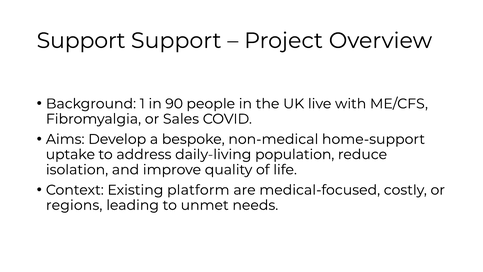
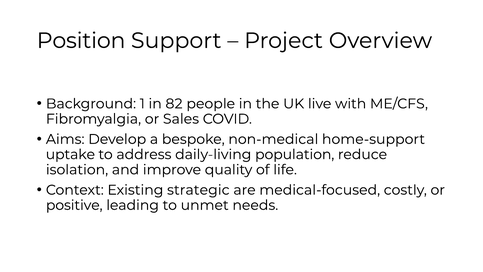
Support: Support -> Position (81, 41)
90: 90 -> 82 (174, 104)
platform: platform -> strategic (198, 190)
regions: regions -> positive (74, 205)
